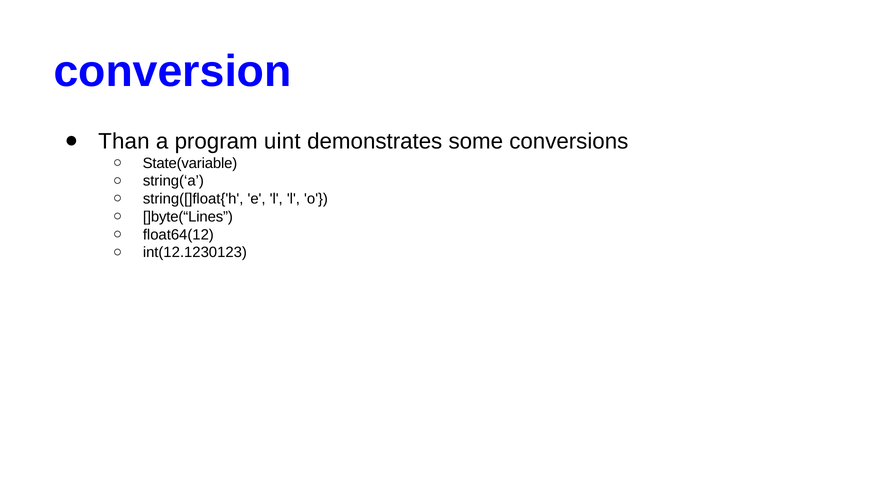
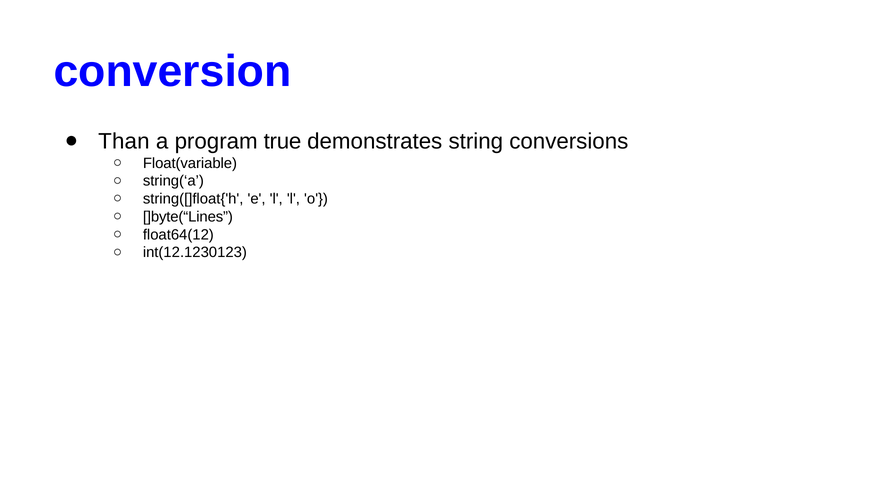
uint: uint -> true (283, 141)
some: some -> string (476, 141)
State(variable: State(variable -> Float(variable (190, 163)
